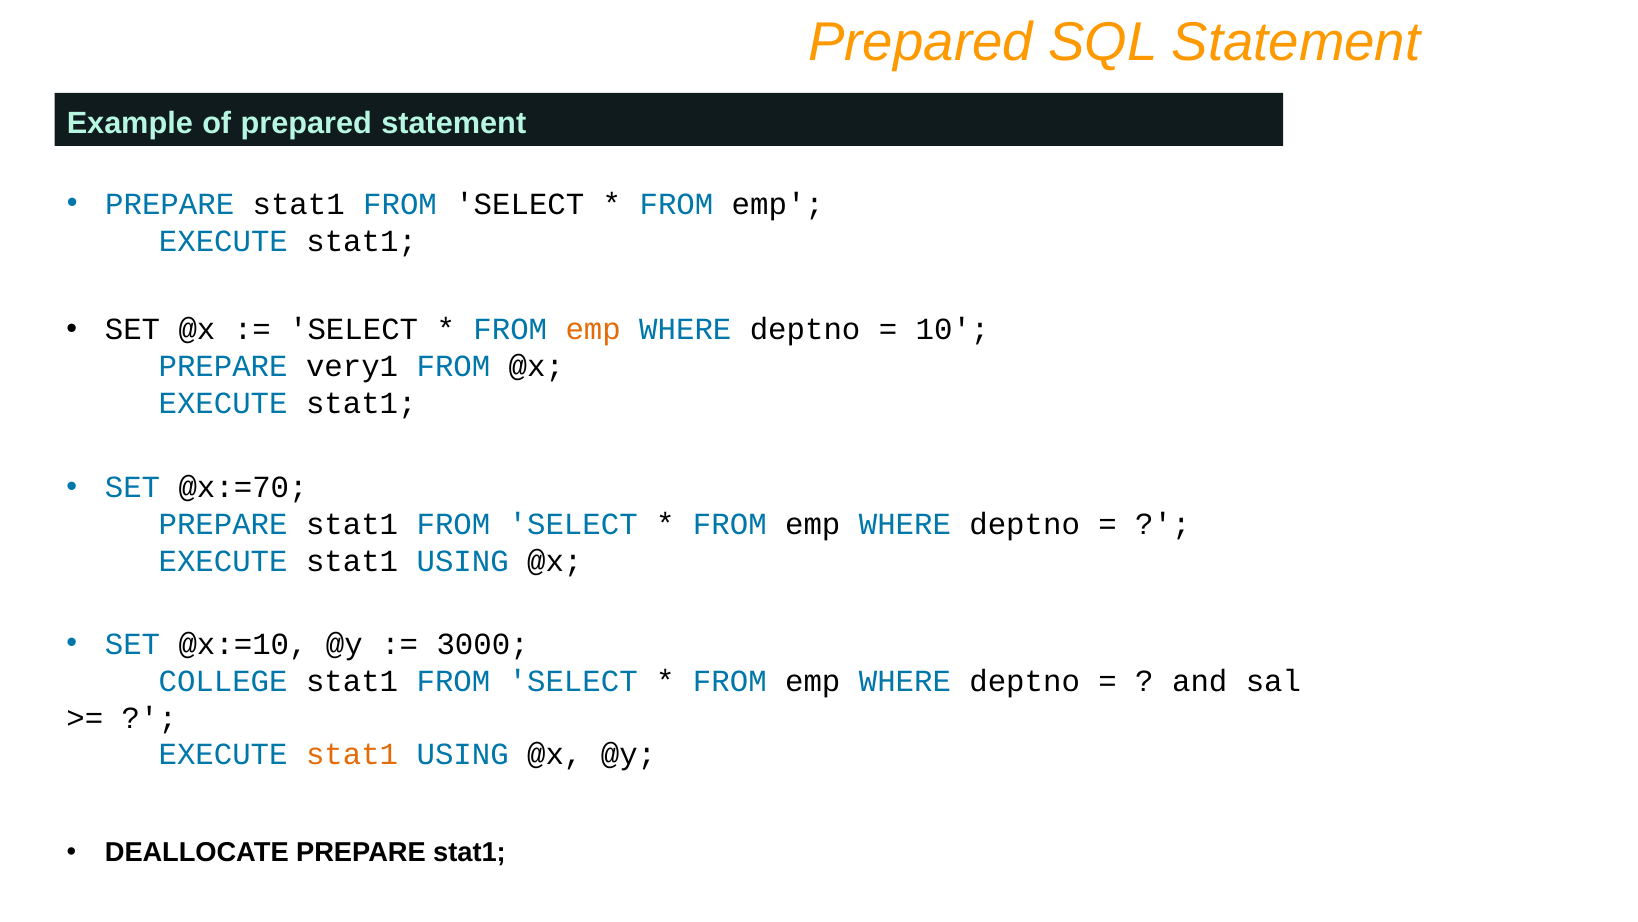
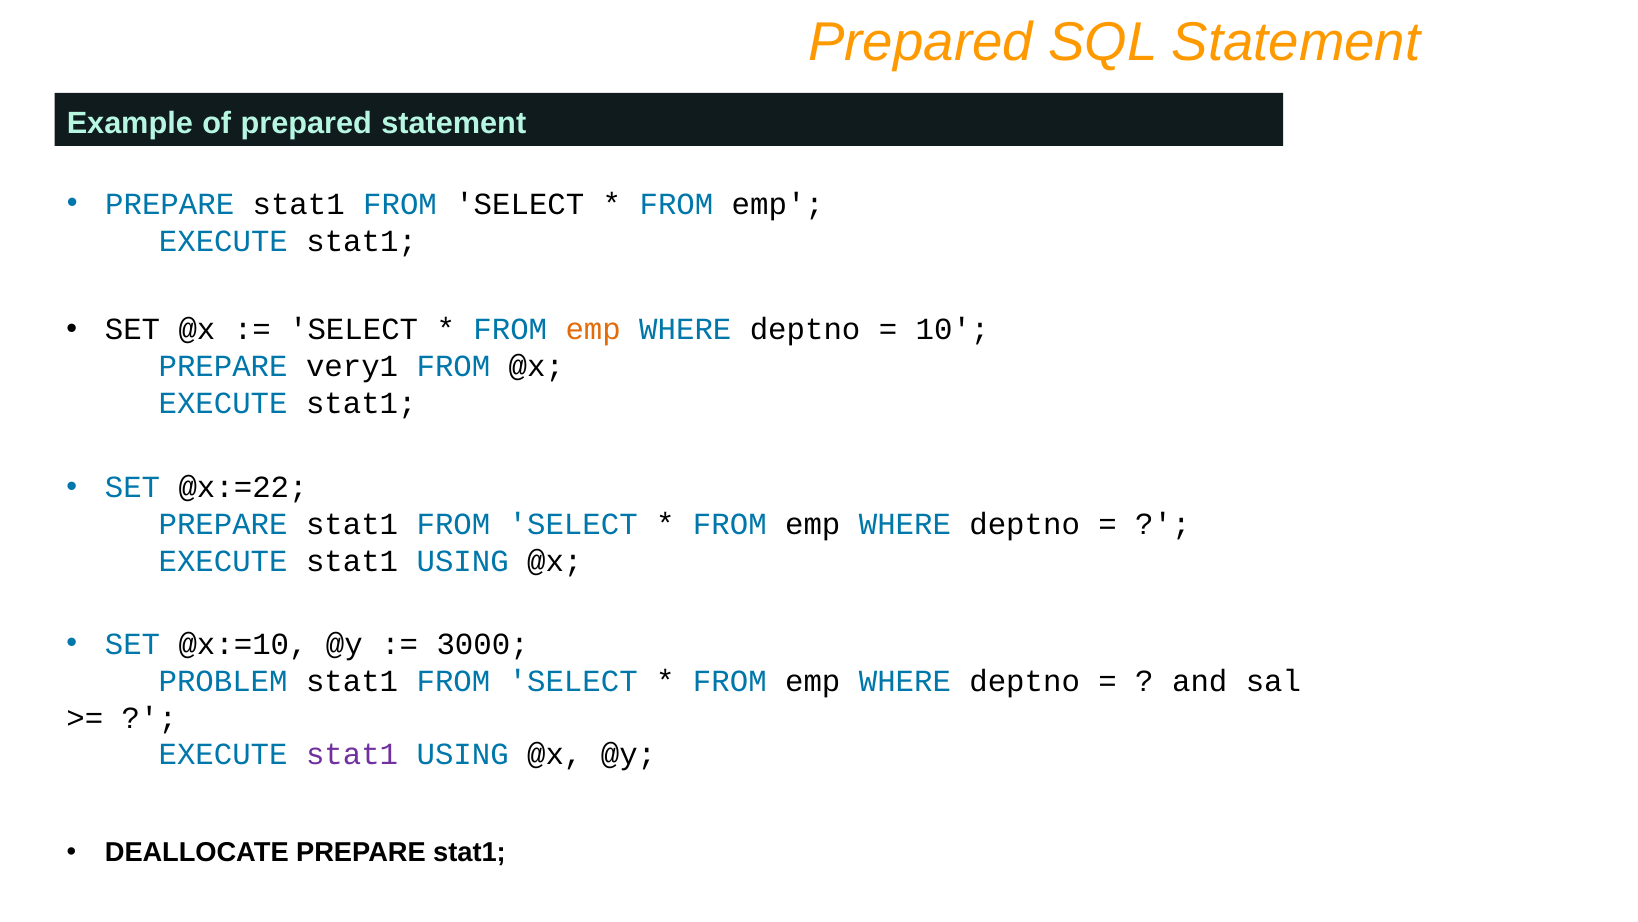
@x:=70: @x:=70 -> @x:=22 (243, 487)
COLLEGE: COLLEGE -> PROBLEM (223, 681)
stat1 colour: orange -> purple (352, 754)
